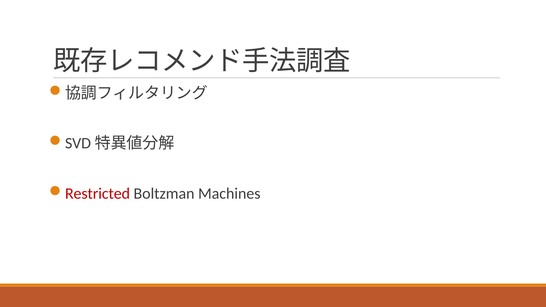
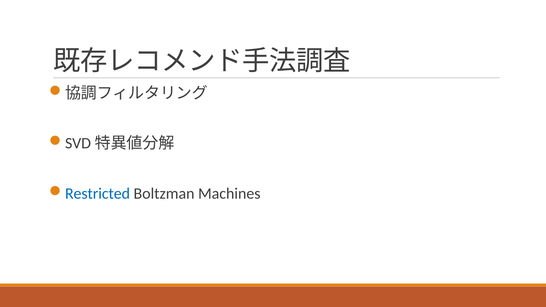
Restricted colour: red -> blue (98, 194)
